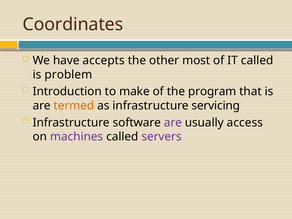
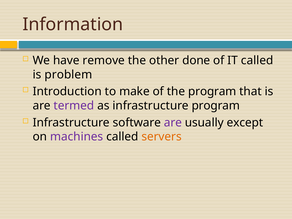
Coordinates: Coordinates -> Information (73, 24)
accepts: accepts -> remove (104, 60)
most: most -> done (196, 60)
termed colour: orange -> purple (74, 106)
infrastructure servicing: servicing -> program (216, 106)
access: access -> except (245, 123)
servers colour: purple -> orange (162, 137)
